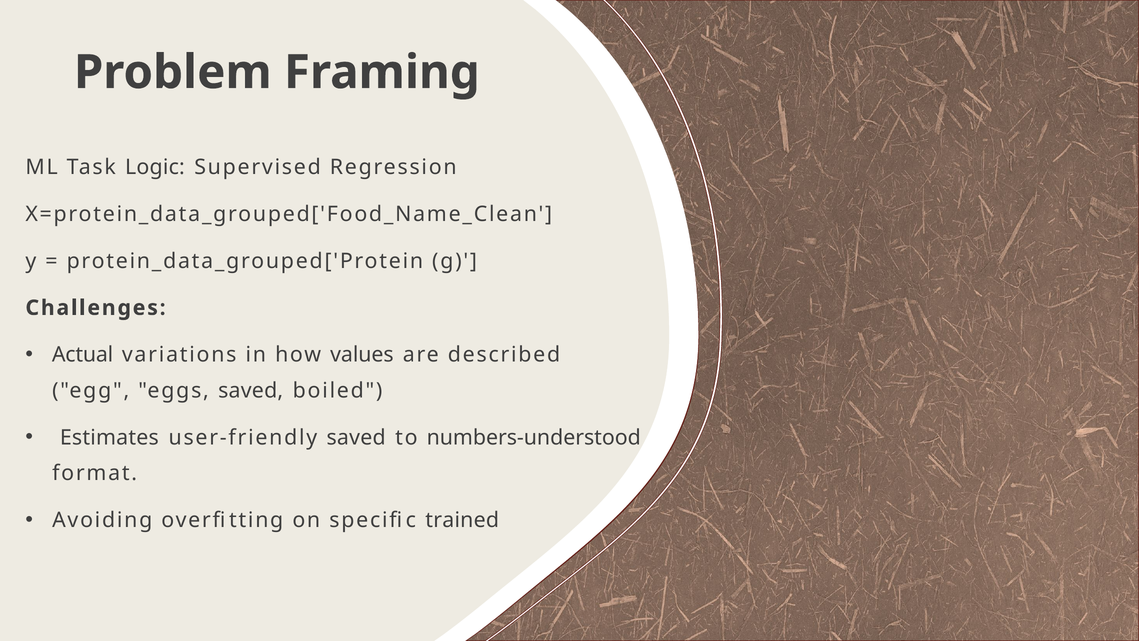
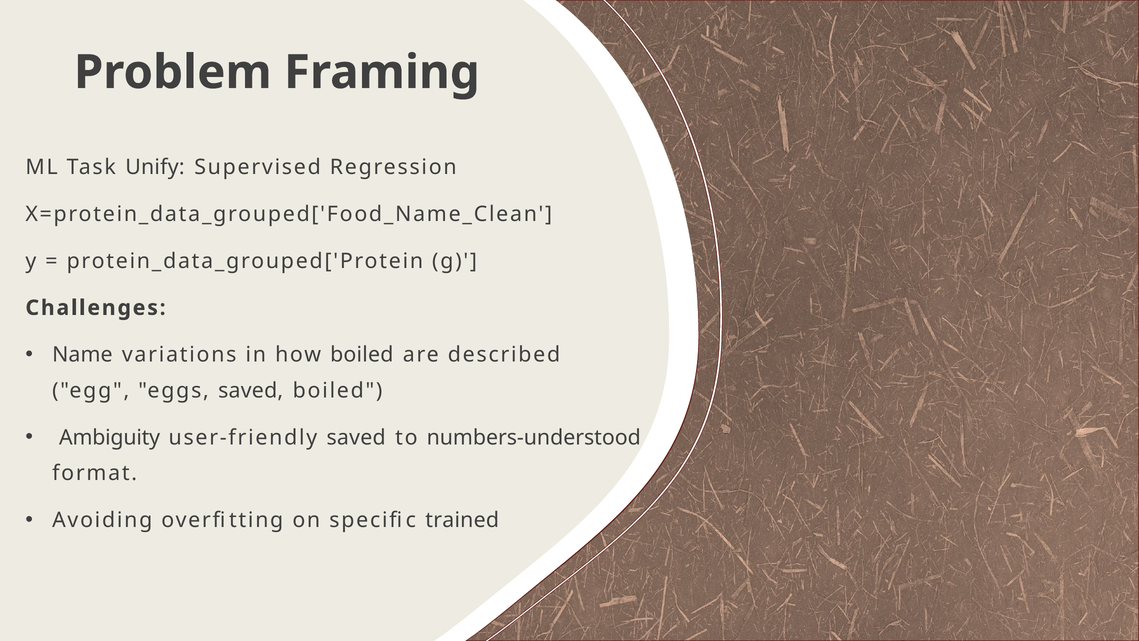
Logic: Logic -> Unify (155, 167)
Actual: Actual -> Name (82, 355)
how values: values -> boiled (362, 355)
Estimates: Estimates -> Ambiguity (110, 437)
